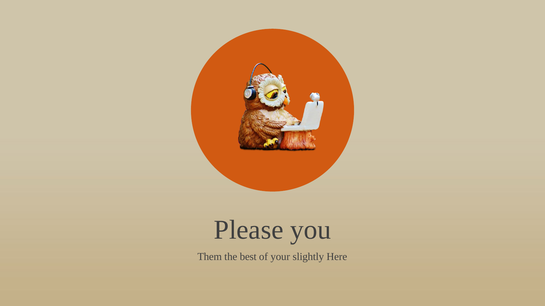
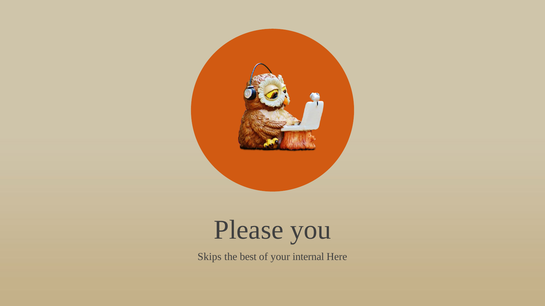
Them: Them -> Skips (210, 257)
slightly: slightly -> internal (308, 257)
